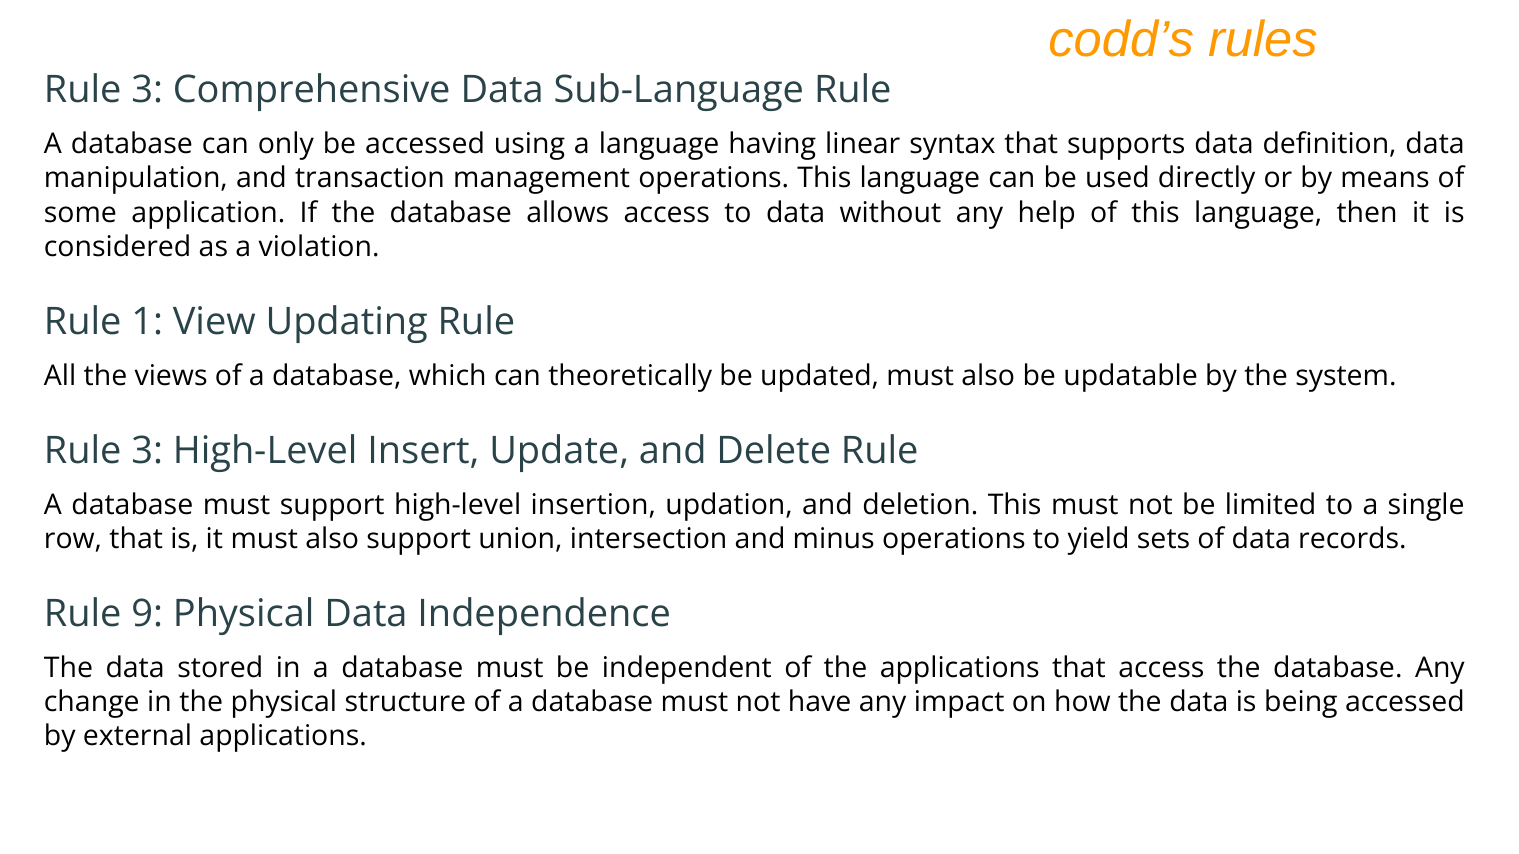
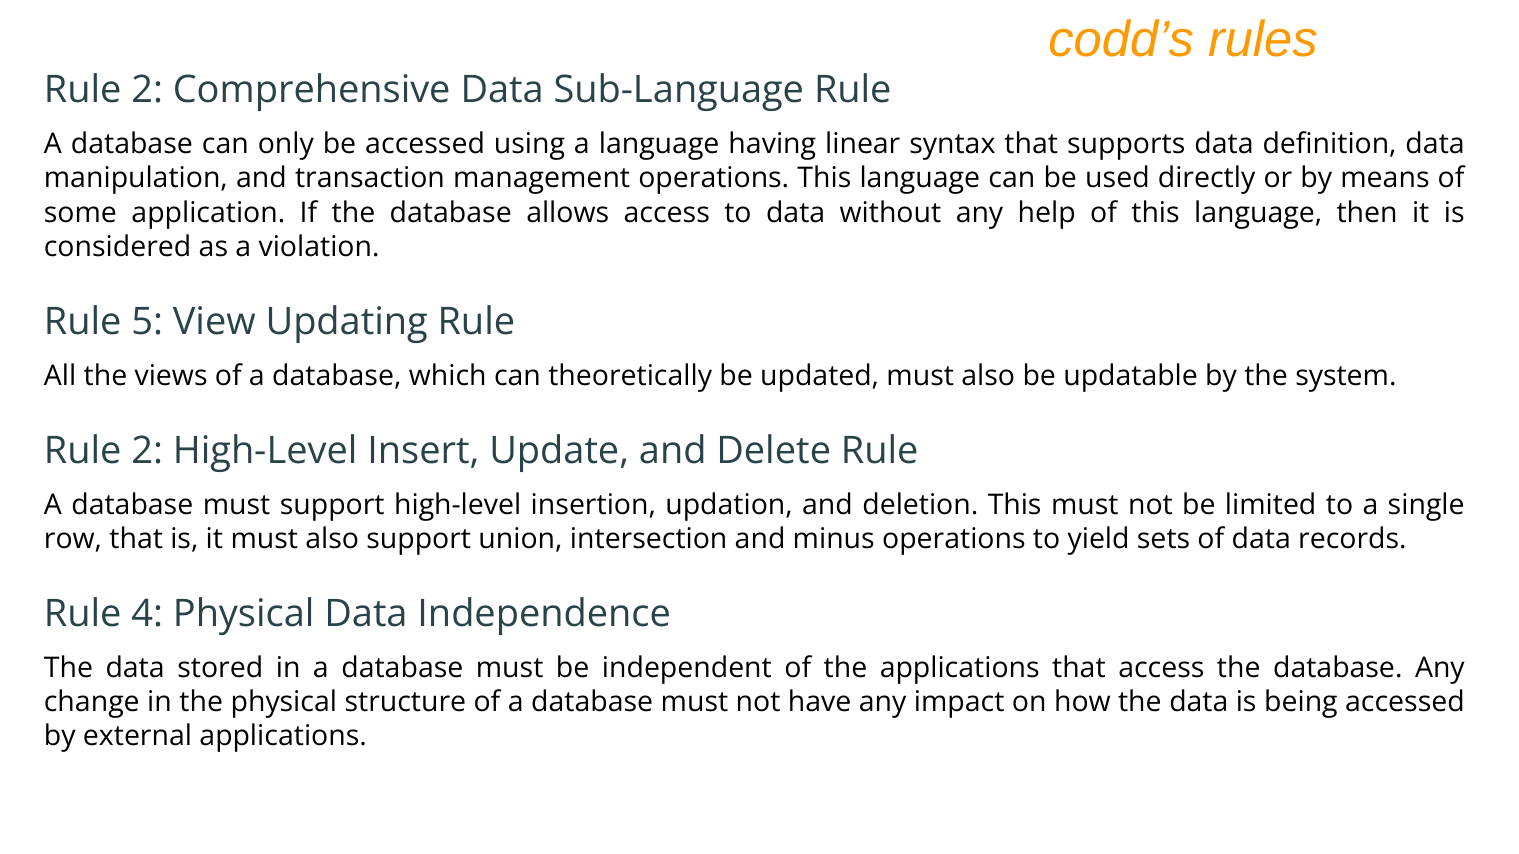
3: 3 -> 2 (147, 90)
1: 1 -> 5 (147, 322)
3: 3 -> 2 (147, 451)
9: 9 -> 4 (147, 614)
